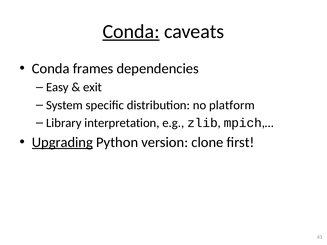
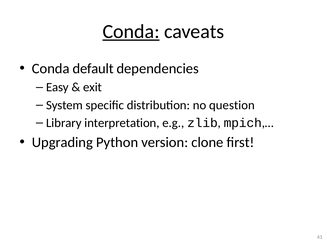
frames: frames -> default (93, 69)
platform: platform -> question (232, 105)
Upgrading underline: present -> none (62, 142)
